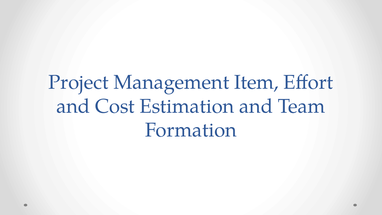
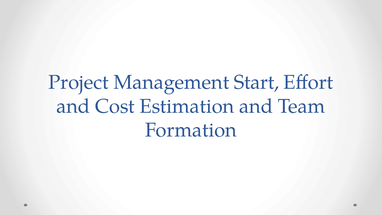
Item: Item -> Start (256, 82)
